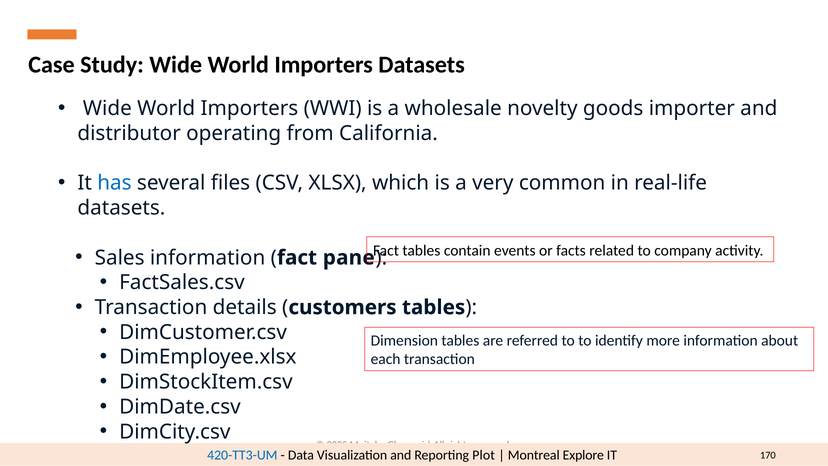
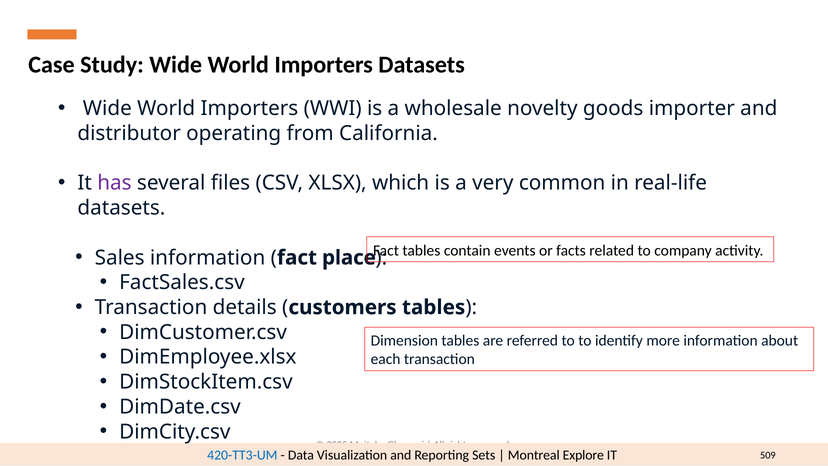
has colour: blue -> purple (114, 183)
pane: pane -> place (349, 258)
Plot: Plot -> Sets (484, 455)
170: 170 -> 509 (768, 455)
